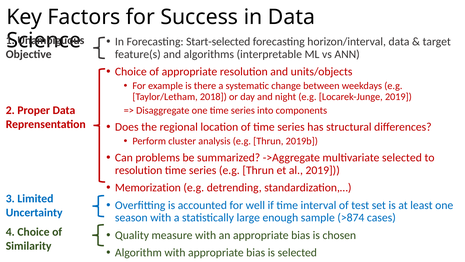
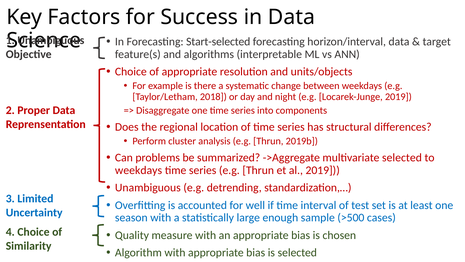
resolution: resolution -> weekdays (139, 170)
Memorization: Memorization -> Unambiguous (148, 187)
>874: >874 -> >500 (351, 217)
